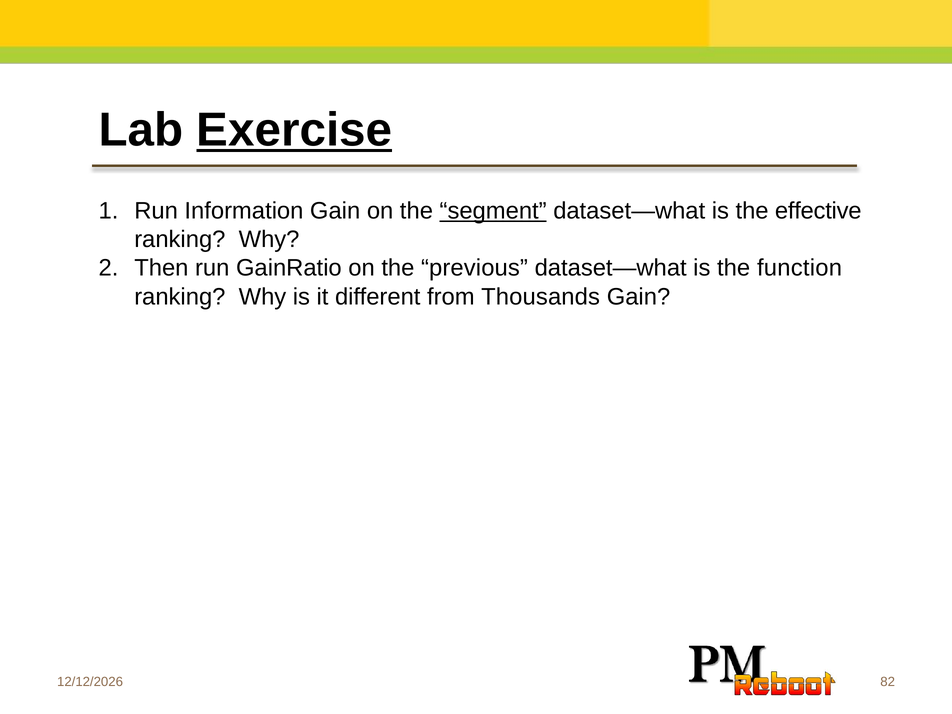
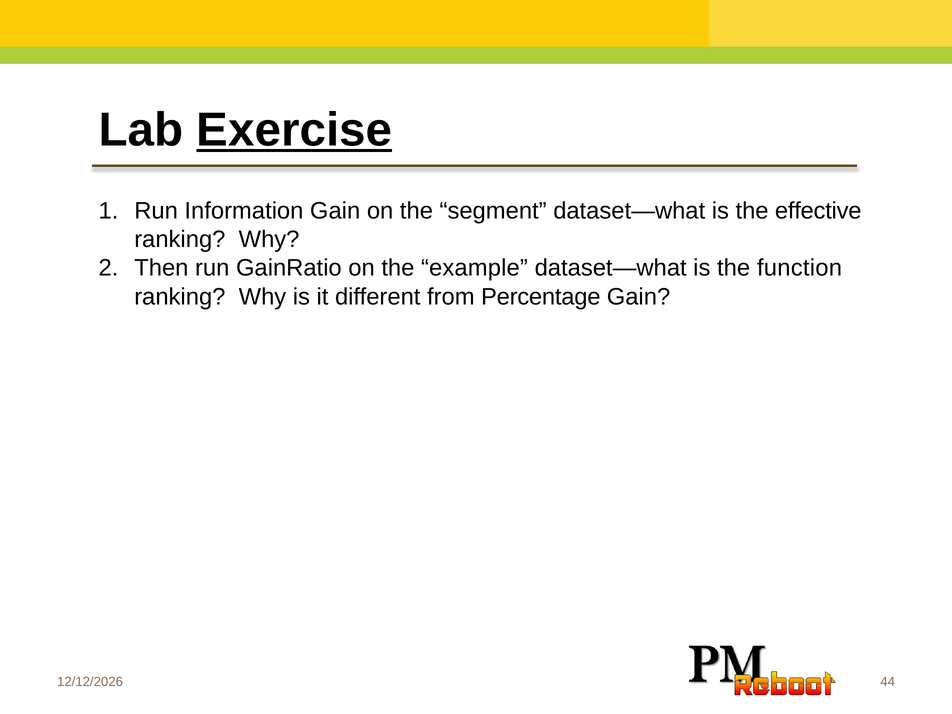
segment underline: present -> none (493, 211)
previous: previous -> example (474, 268)
Thousands: Thousands -> Percentage (541, 297)
82: 82 -> 44 (888, 682)
